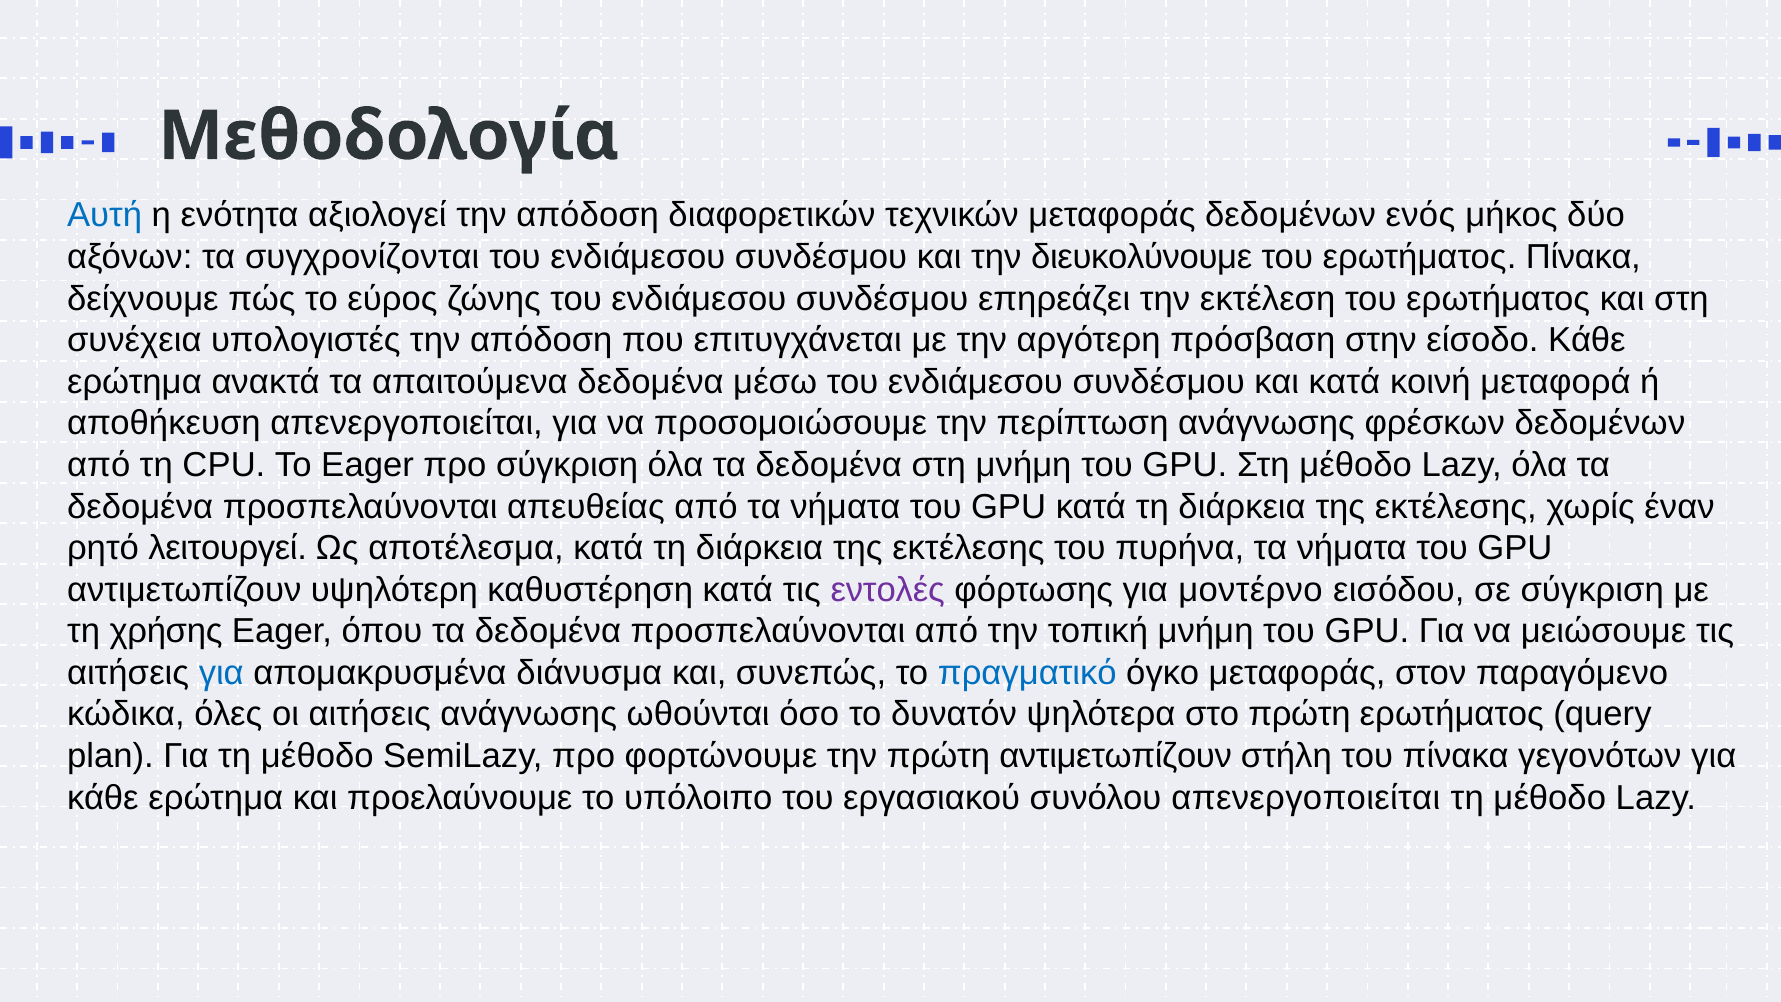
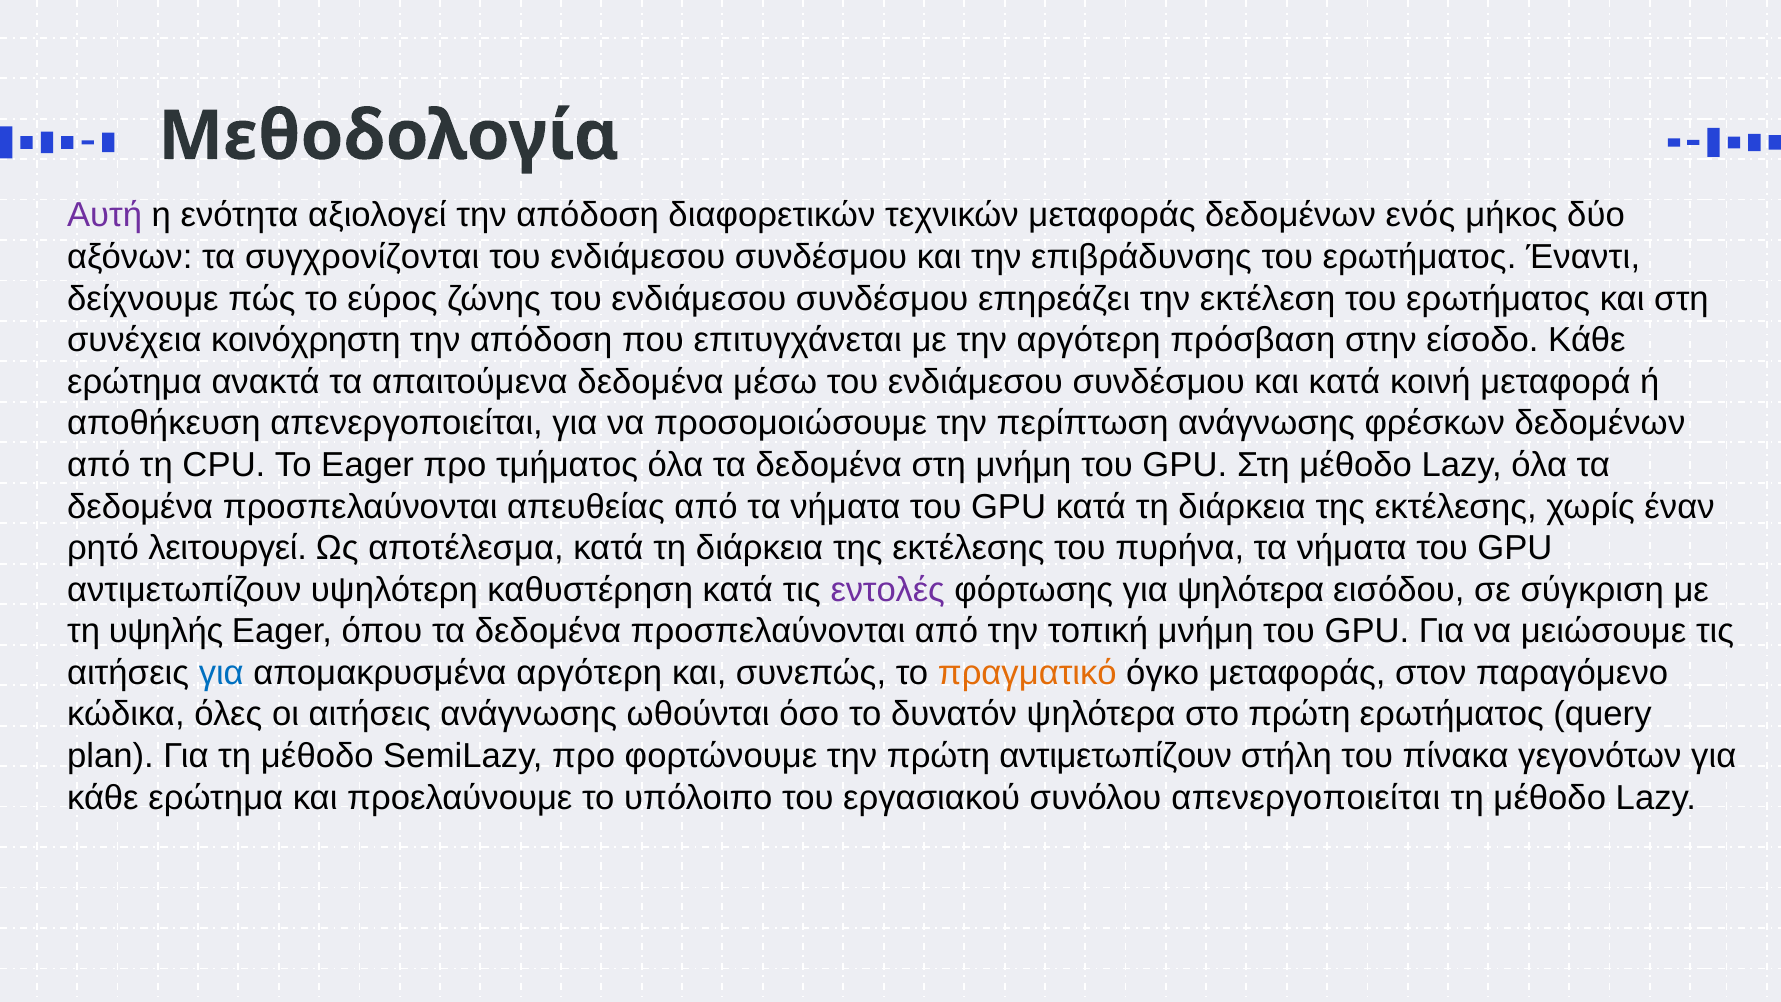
Αυτή colour: blue -> purple (105, 215)
διευκολύνουμε: διευκολύνουμε -> επιβράδυνσης (1141, 257)
ερωτήματος Πίνακα: Πίνακα -> Έναντι (1583, 257)
υπολογιστές: υπολογιστές -> κοινόχρηστη (306, 340)
προ σύγκριση: σύγκριση -> τμήματος (567, 465)
για μοντέρνο: μοντέρνο -> ψηλότερα (1251, 590)
χρήσης: χρήσης -> υψηλής (166, 631)
απομακρυσμένα διάνυσμα: διάνυσμα -> αργότερη (589, 673)
πραγματικό colour: blue -> orange (1027, 673)
